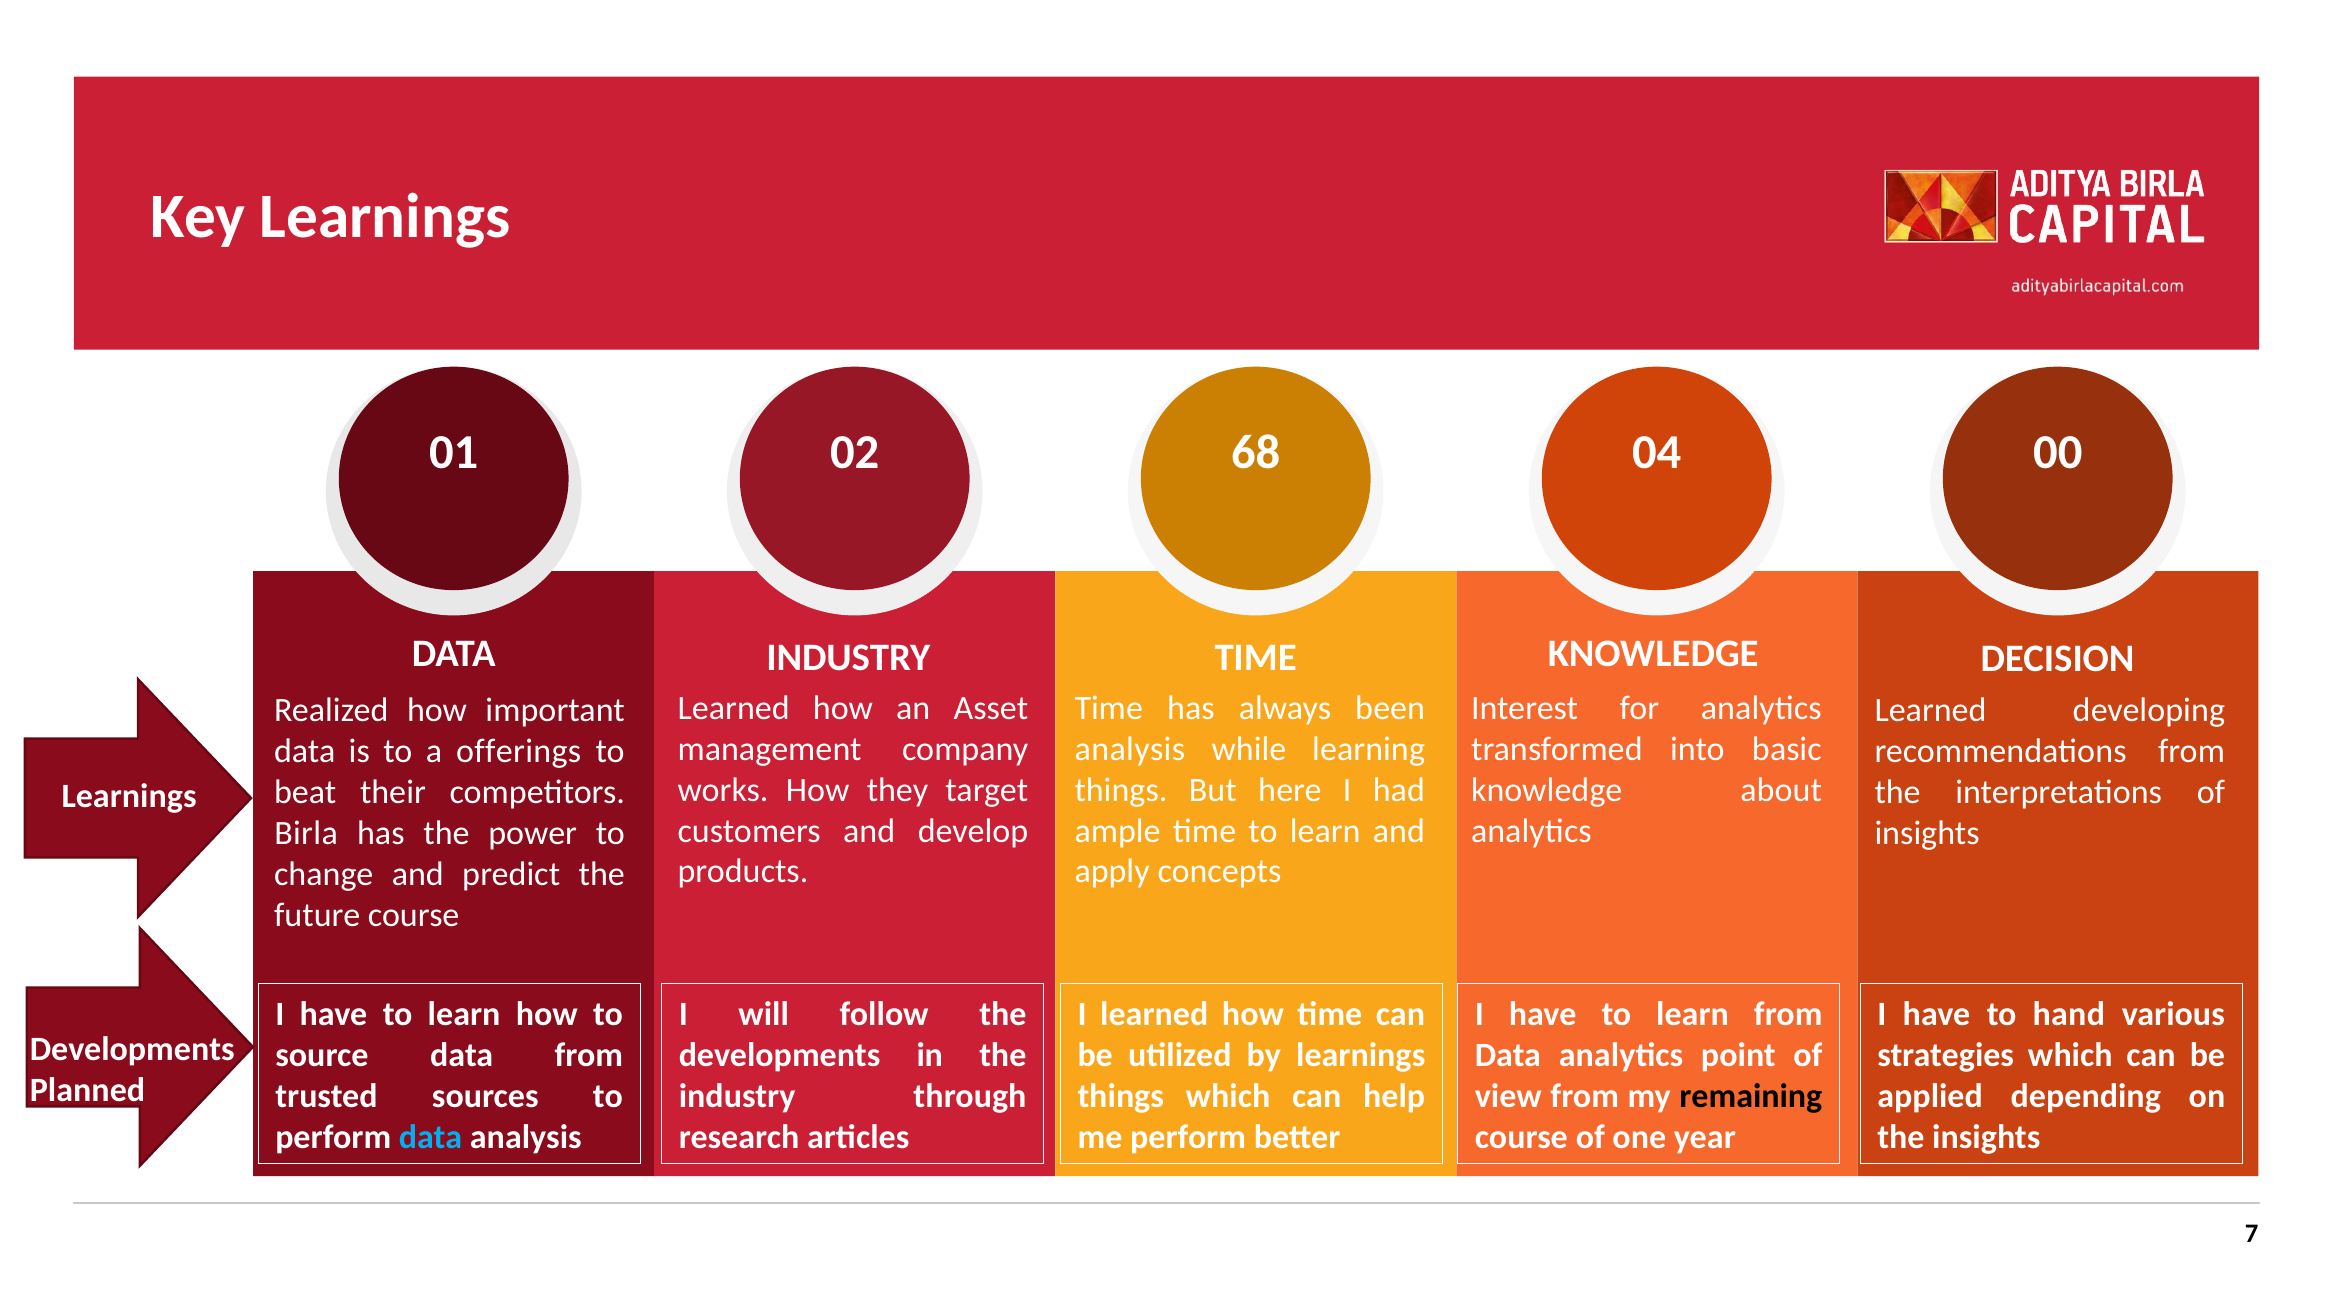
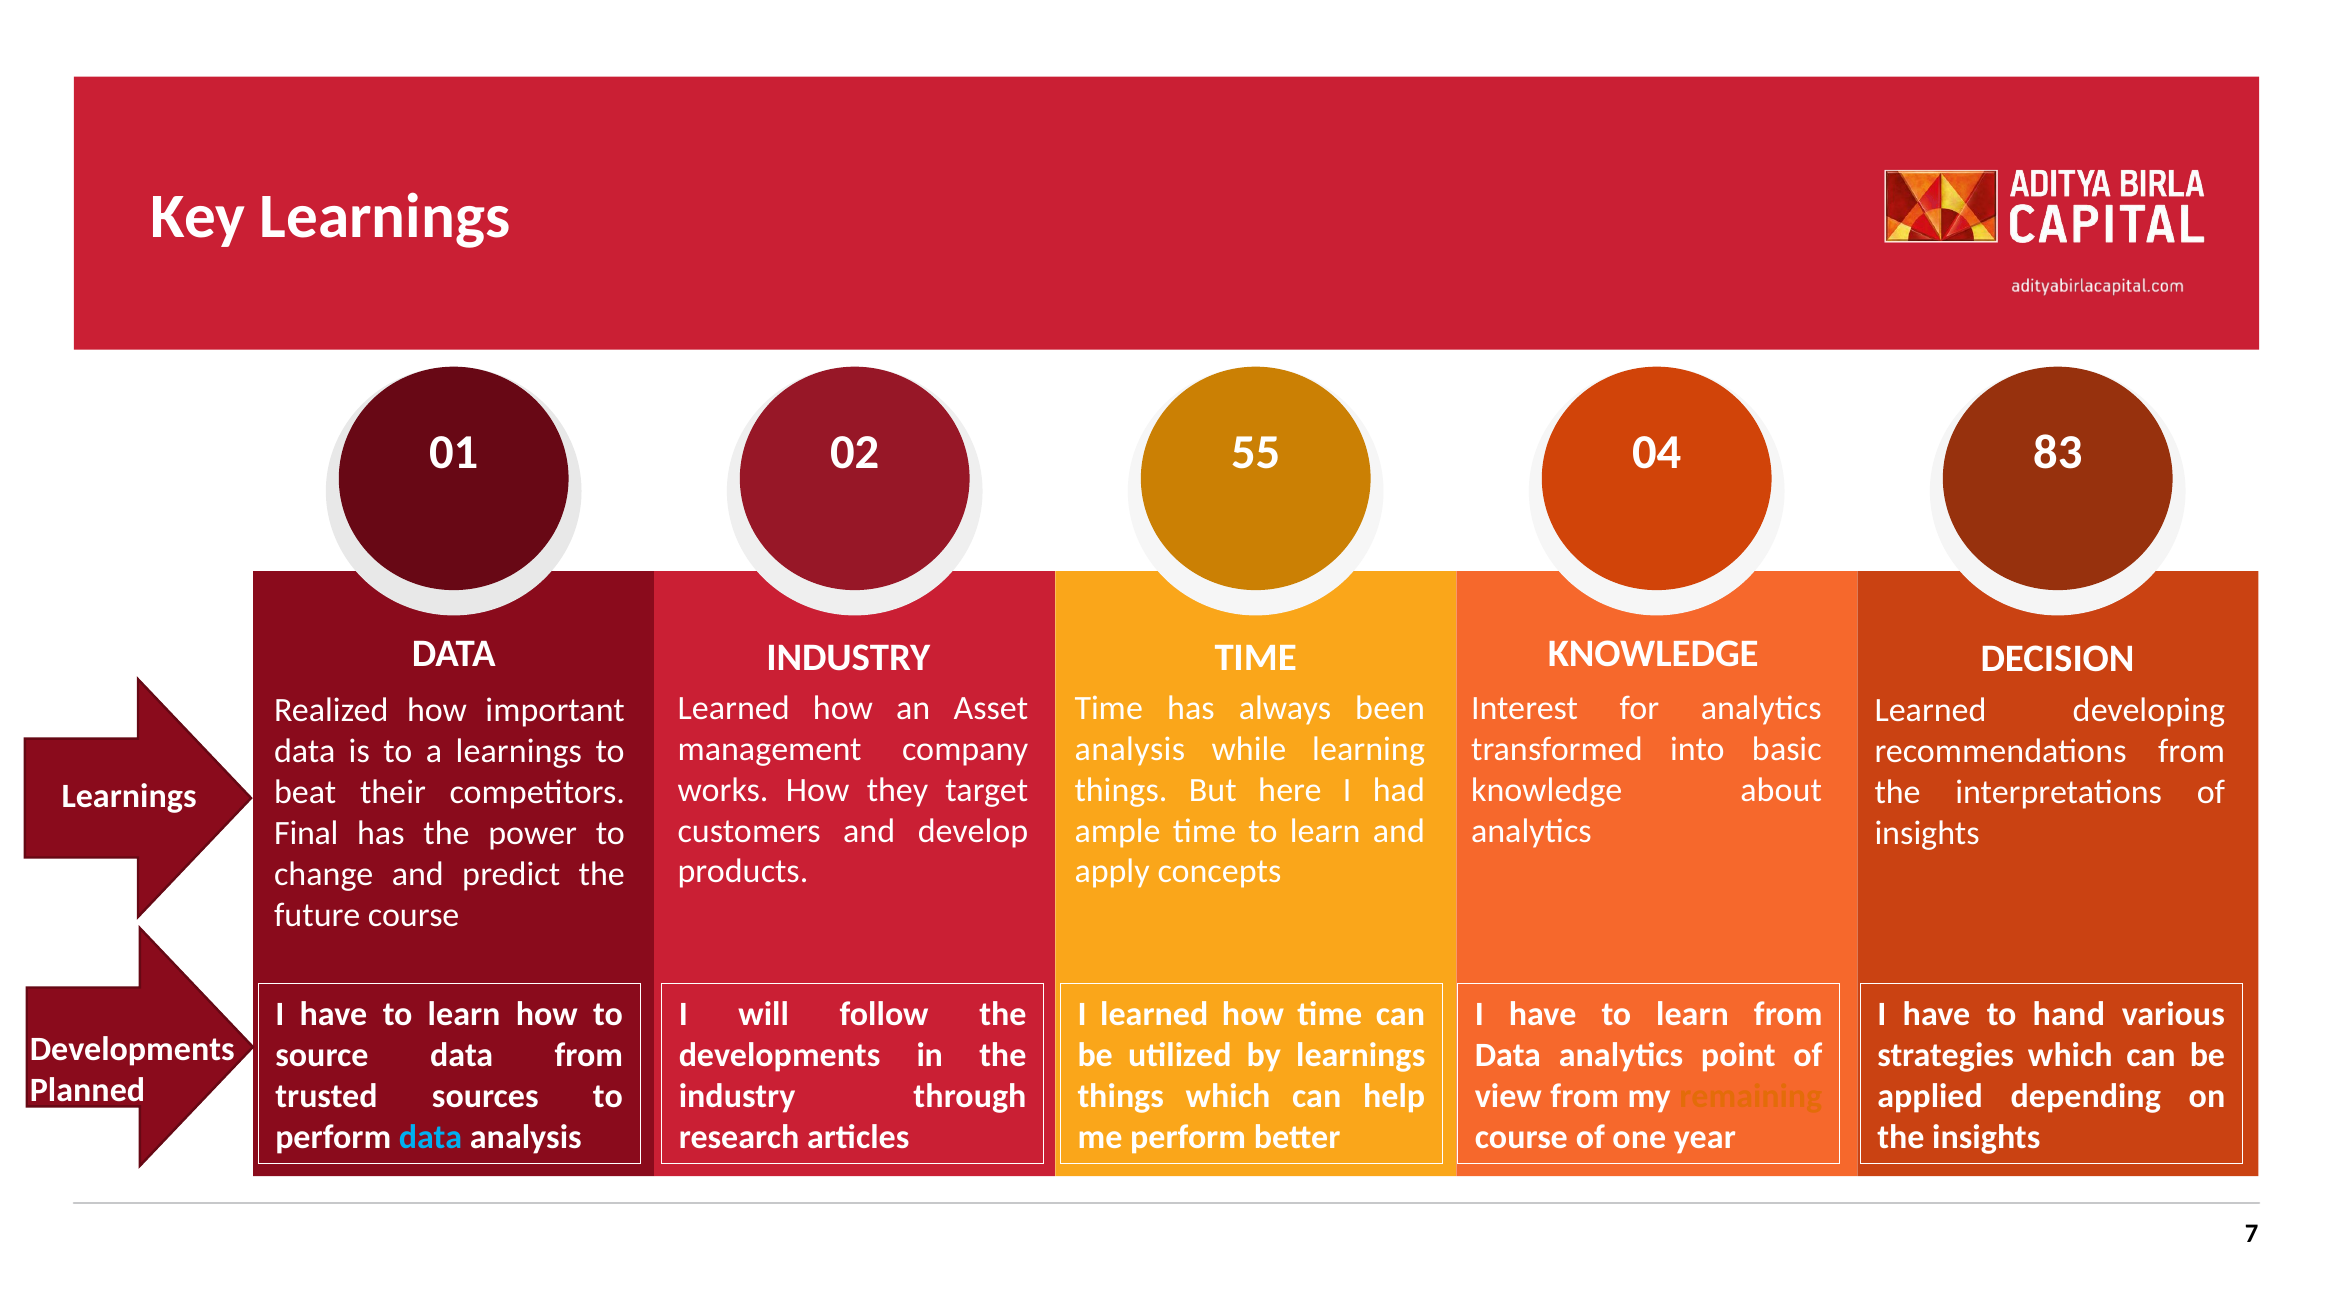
68: 68 -> 55 (1256, 453)
00: 00 -> 83 (2058, 453)
a offerings: offerings -> learnings (519, 751)
Birla: Birla -> Final (306, 833)
remaining colour: black -> orange (1751, 1096)
